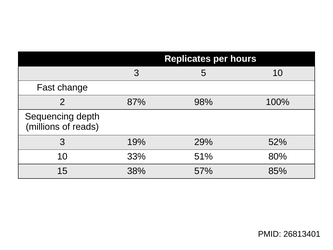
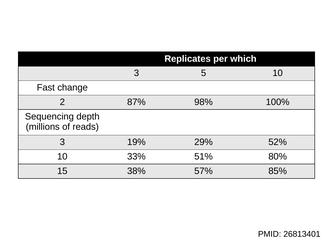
hours: hours -> which (243, 59)
